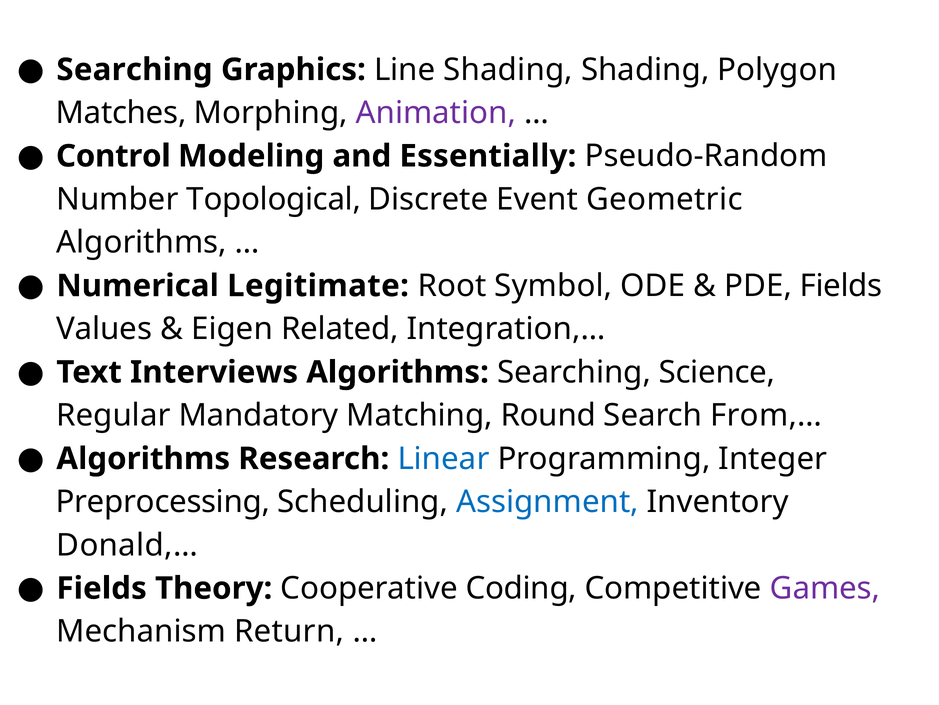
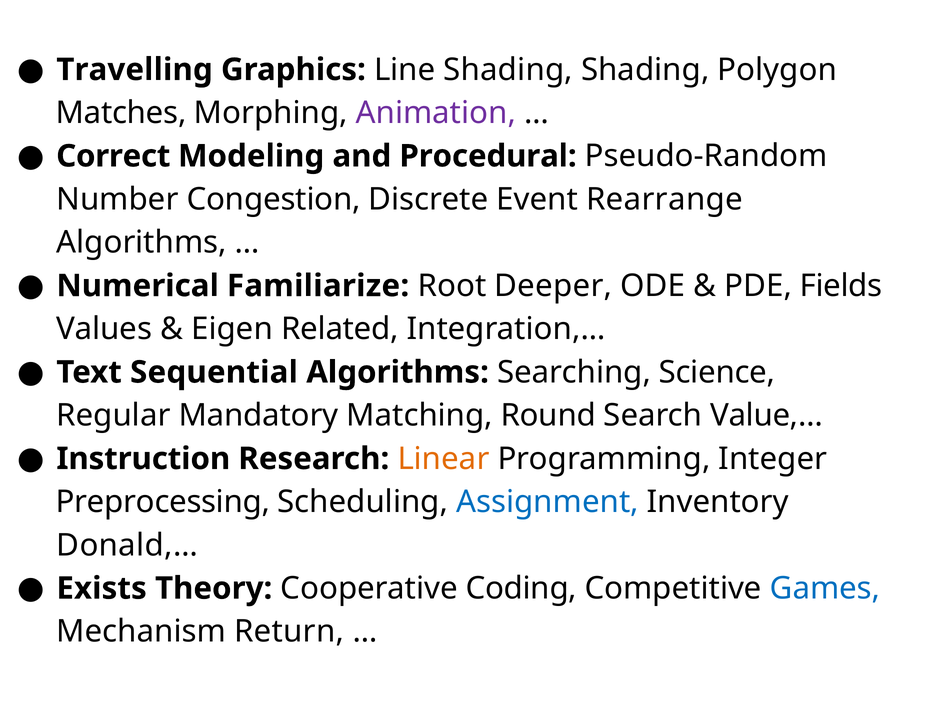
Searching: Searching -> Travelling (135, 70)
Control: Control -> Correct (113, 156)
Essentially: Essentially -> Procedural (488, 156)
Topological: Topological -> Congestion (274, 199)
Geometric: Geometric -> Rearrange (664, 199)
Legitimate: Legitimate -> Familiarize (318, 286)
Symbol: Symbol -> Deeper (553, 286)
Interviews: Interviews -> Sequential (214, 372)
From,…: From,… -> Value,… (766, 415)
Algorithms: Algorithms -> Instruction (143, 458)
Linear colour: blue -> orange (443, 458)
Fields: Fields -> Exists (102, 588)
Games colour: purple -> blue (825, 588)
